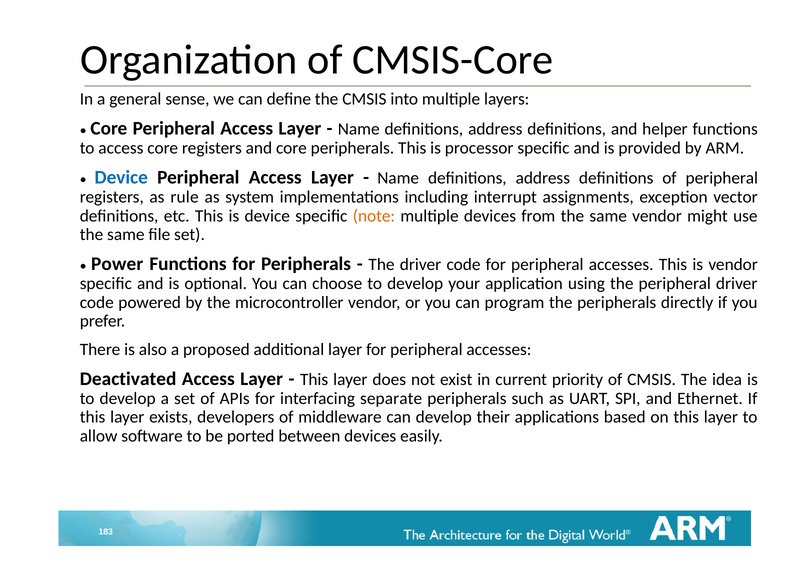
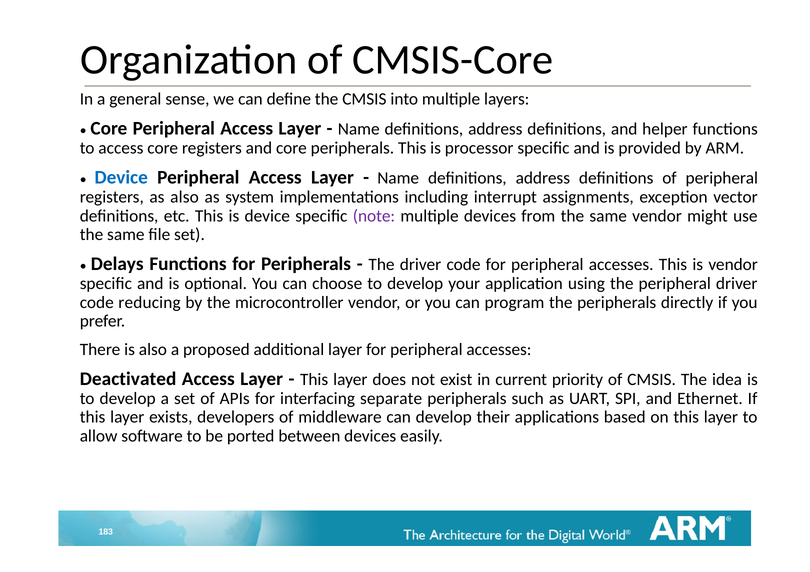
as rule: rule -> also (185, 197)
note colour: orange -> purple (374, 216)
Power: Power -> Delays (117, 264)
powered: powered -> reducing (150, 303)
